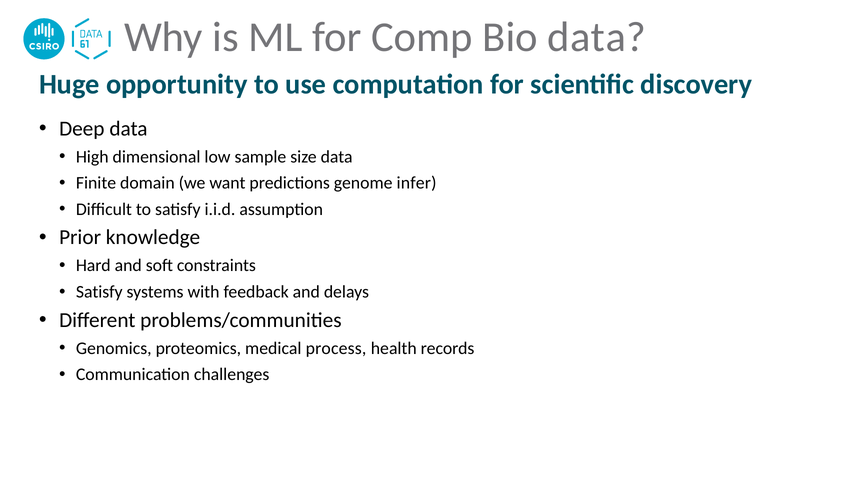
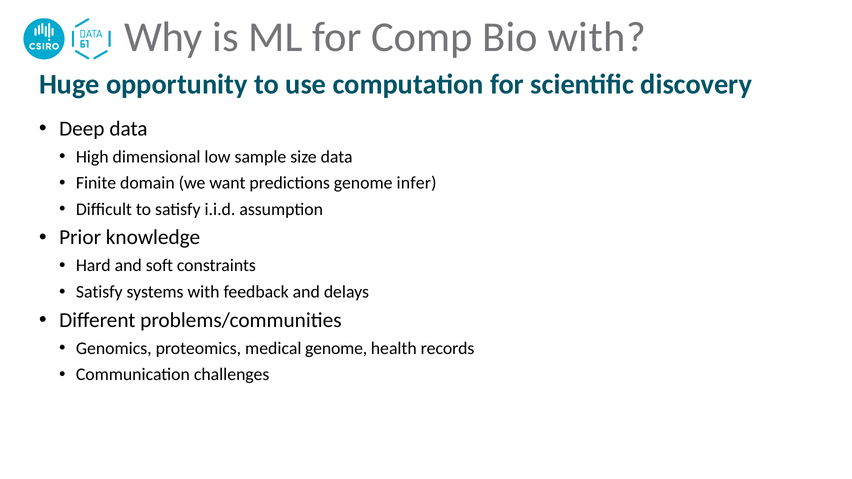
Bio data: data -> with (597, 37)
medical process: process -> genome (336, 348)
